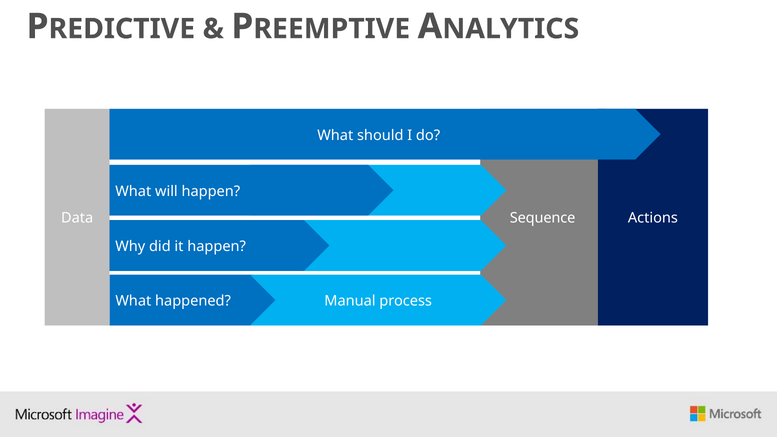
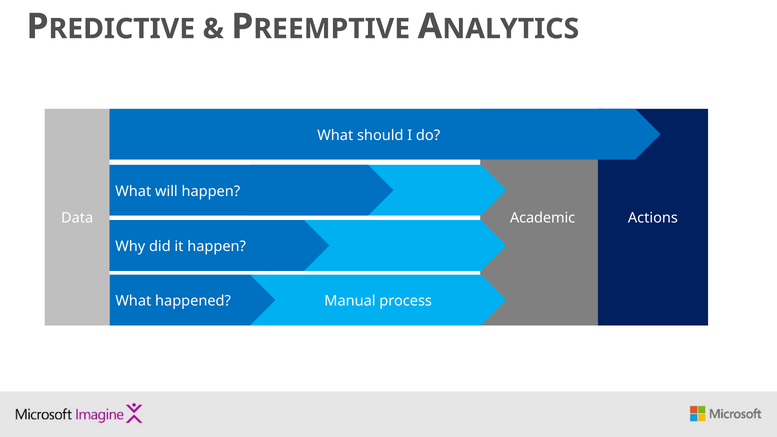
Sequence: Sequence -> Academic (543, 218)
